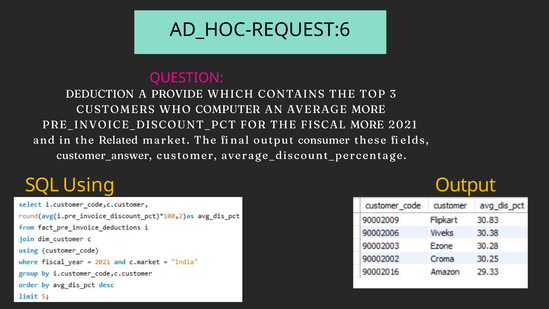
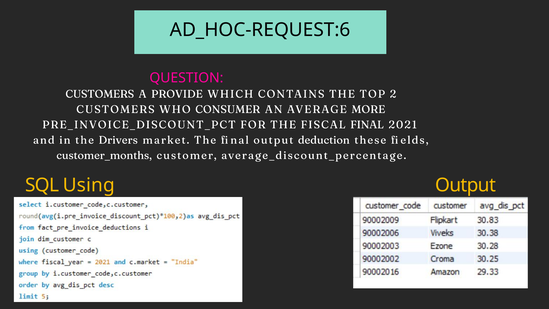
DEDUCTION: DEDUCTION -> CUSTOMERS (100, 94)
3: 3 -> 2 (393, 94)
COMPUTER: COMPUTER -> CONSUMER (228, 109)
FISCAL MORE: MORE -> FINAL (367, 125)
Related: Related -> Drivers (118, 140)
consumer: consumer -> deduction (324, 140)
customer_answer: customer_answer -> customer_months (104, 155)
